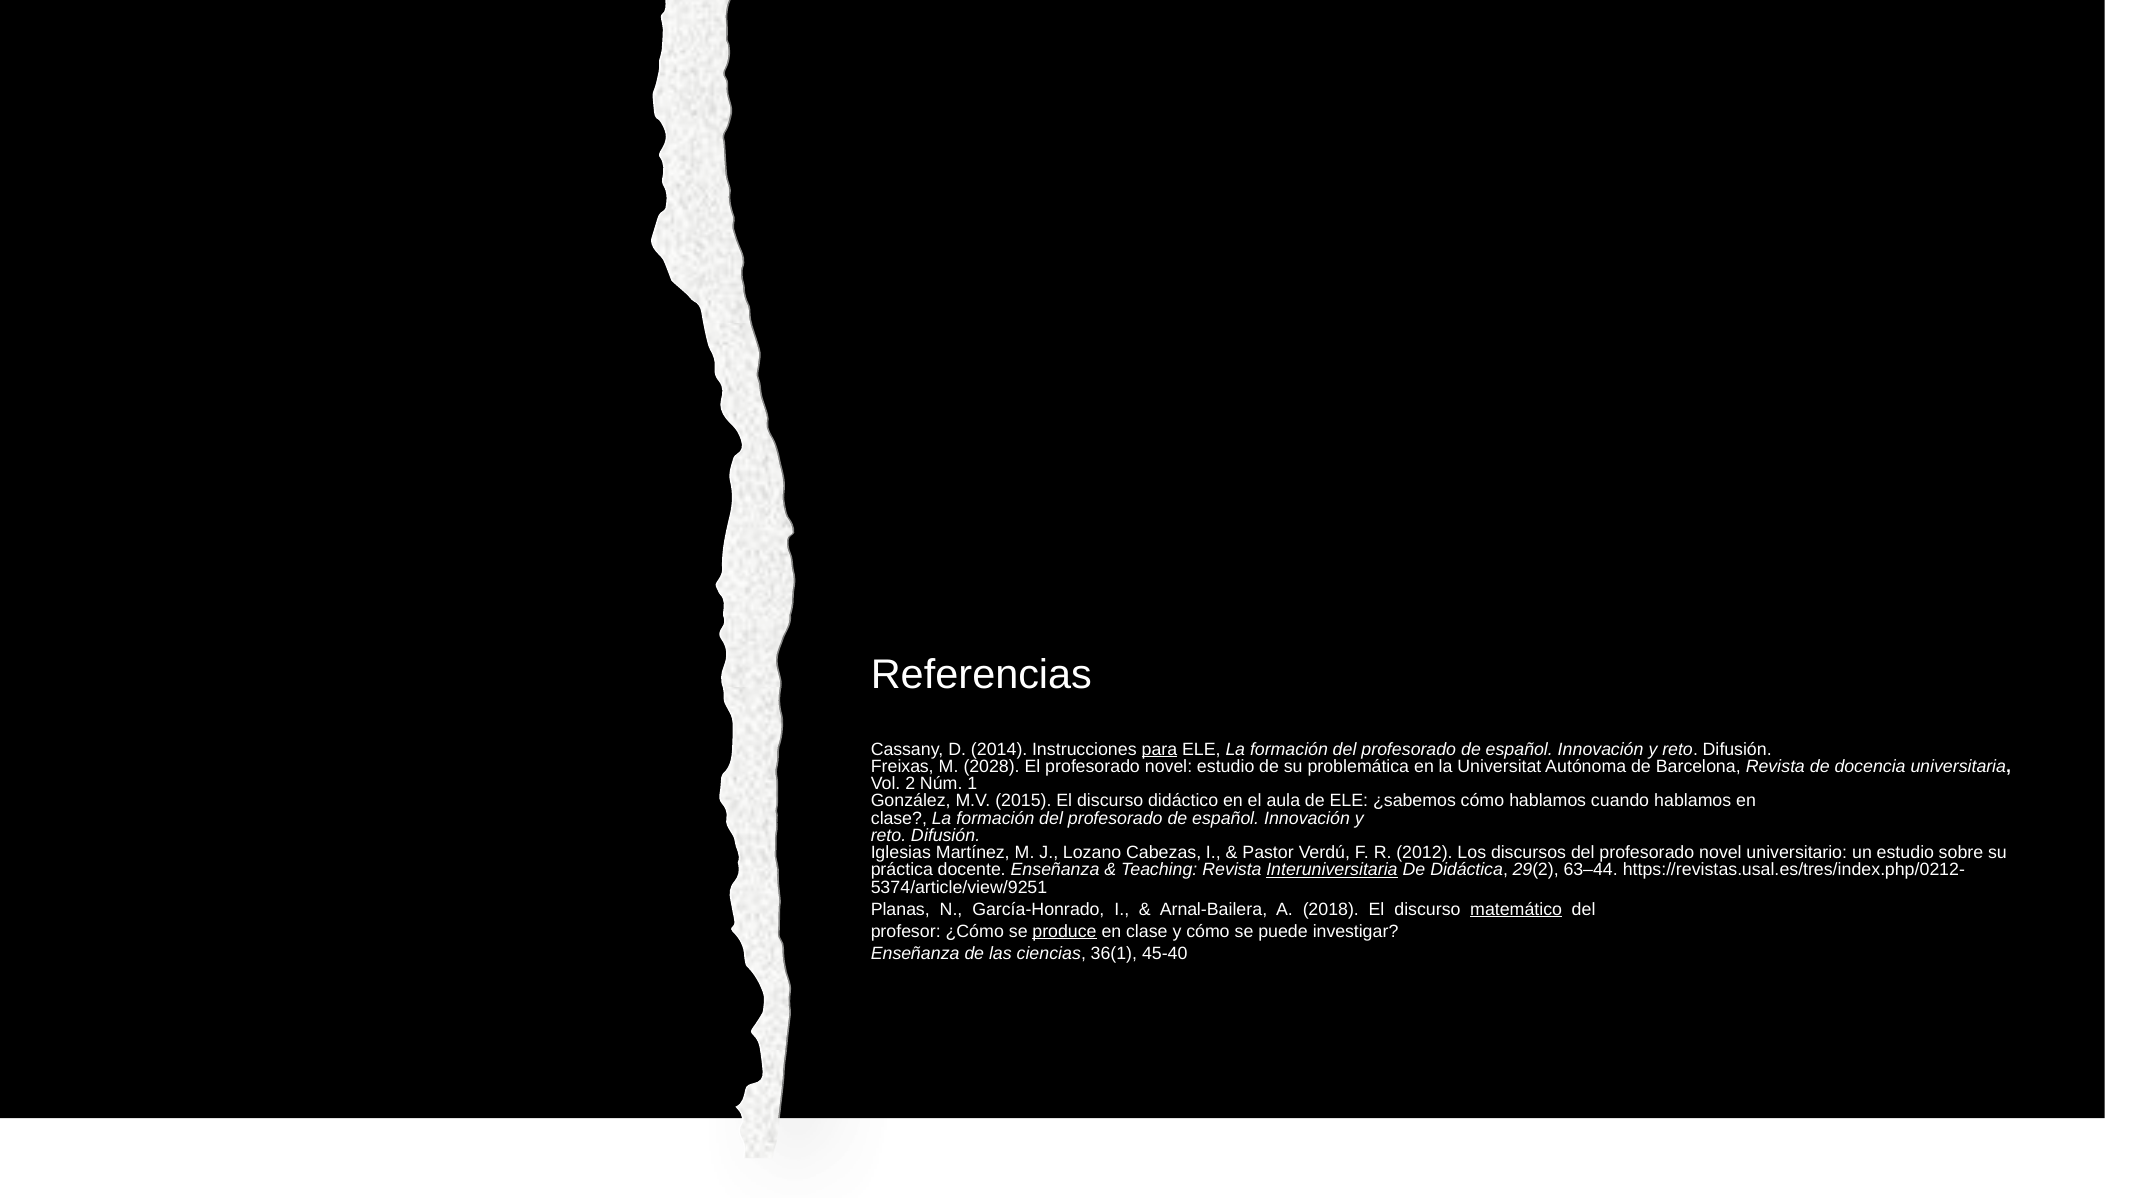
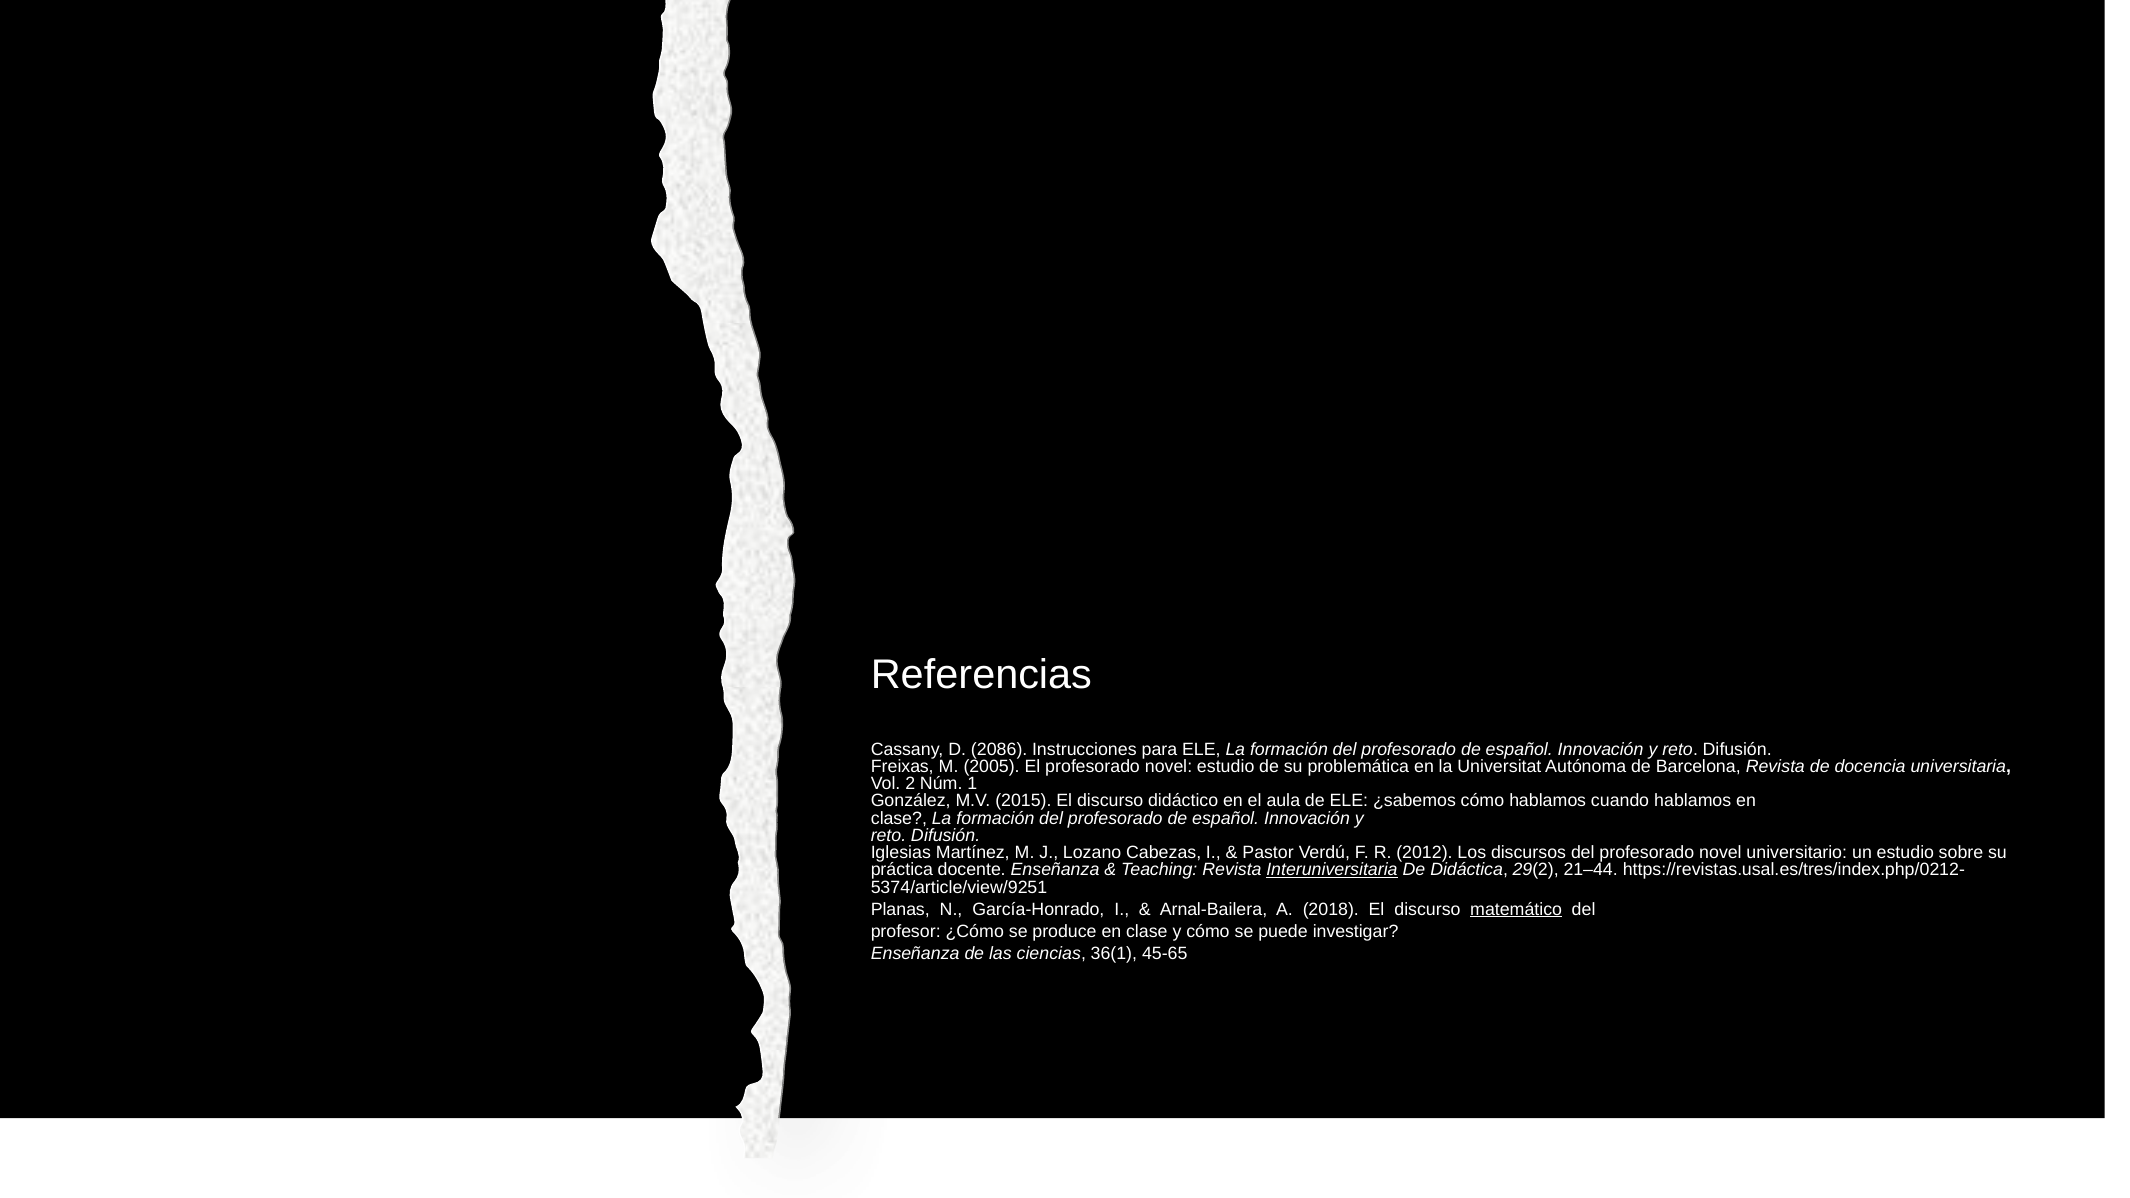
2014: 2014 -> 2086 (999, 749)
para underline: present -> none (1159, 749)
2028: 2028 -> 2005 (992, 767)
63–44: 63–44 -> 21–44 (1591, 870)
produce underline: present -> none (1064, 931)
45-40: 45-40 -> 45-65 (1165, 953)
